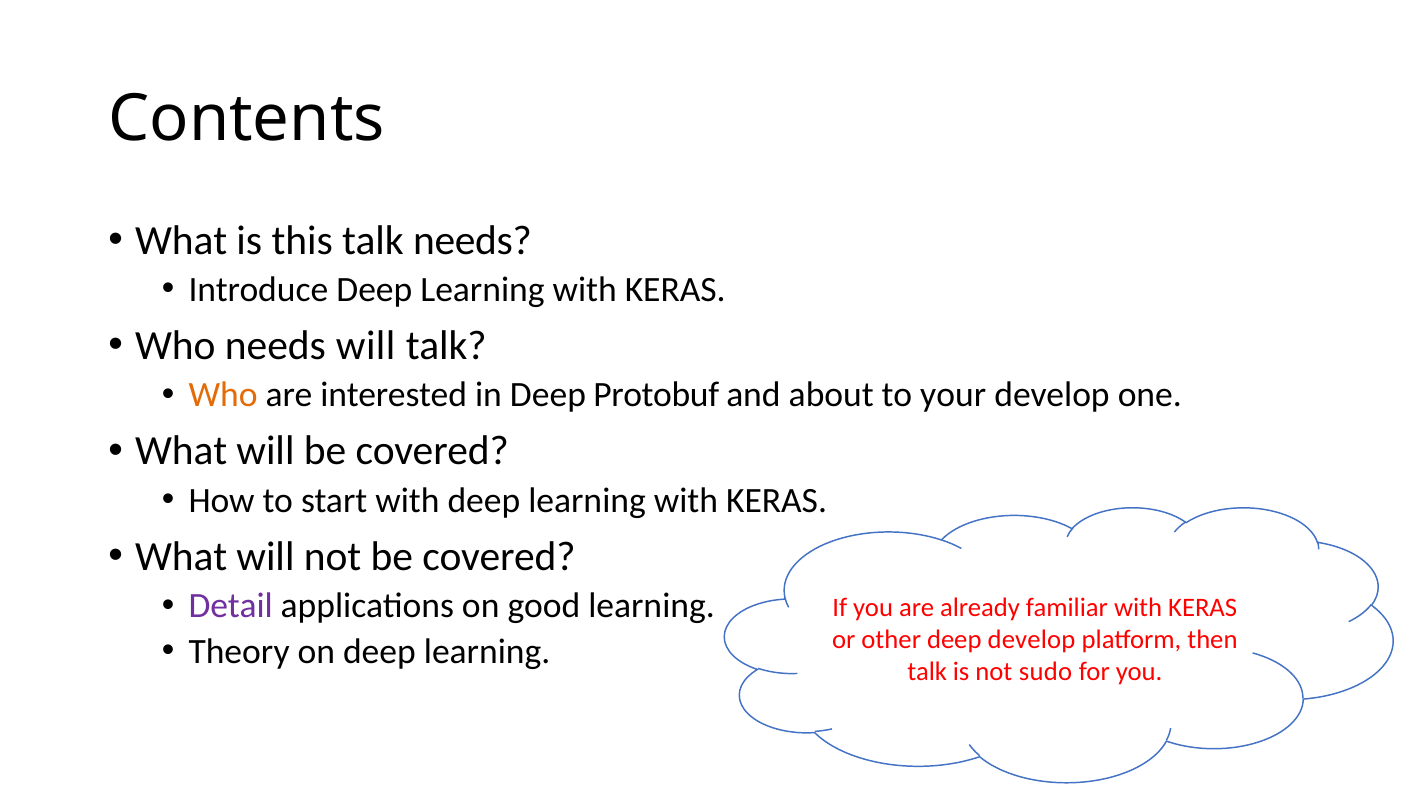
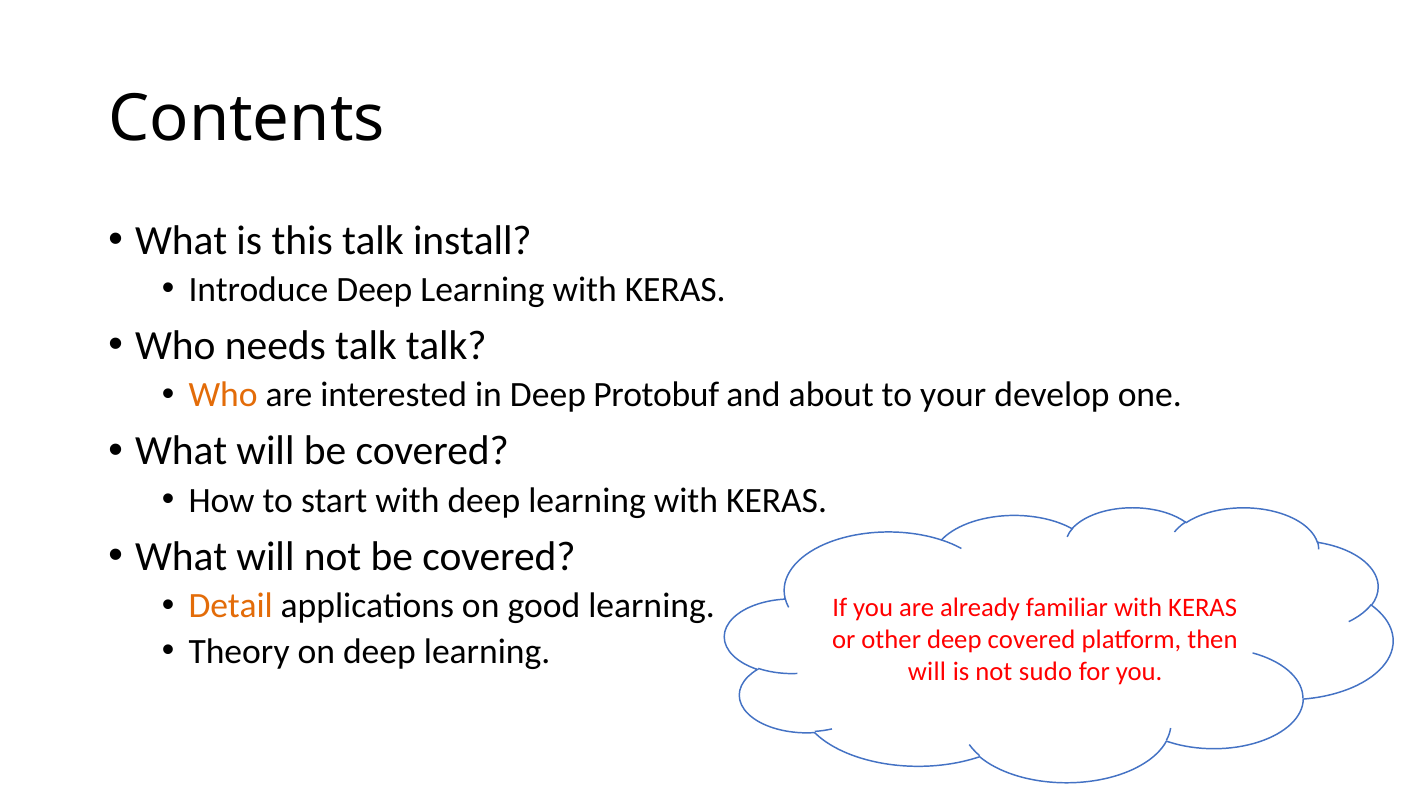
talk needs: needs -> install (472, 241)
needs will: will -> talk (366, 346)
Detail colour: purple -> orange (231, 606)
deep develop: develop -> covered (1032, 640)
talk: talk -> will (927, 672)
